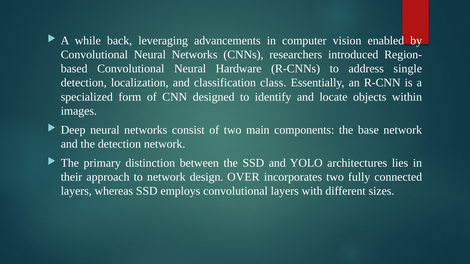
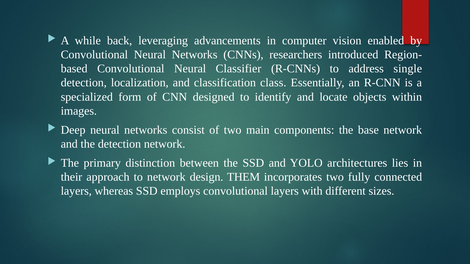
Hardware: Hardware -> Classifier (239, 69)
OVER: OVER -> THEM (244, 177)
